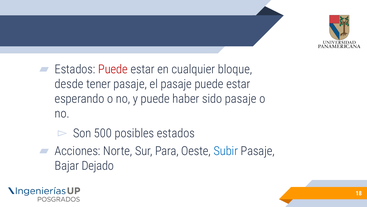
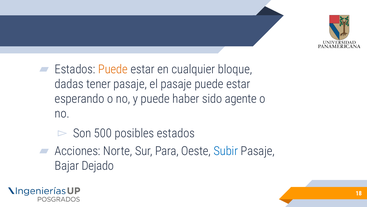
Puede colour: red -> orange (113, 69)
desde: desde -> dadas (69, 84)
sido pasaje: pasaje -> agente (241, 98)
